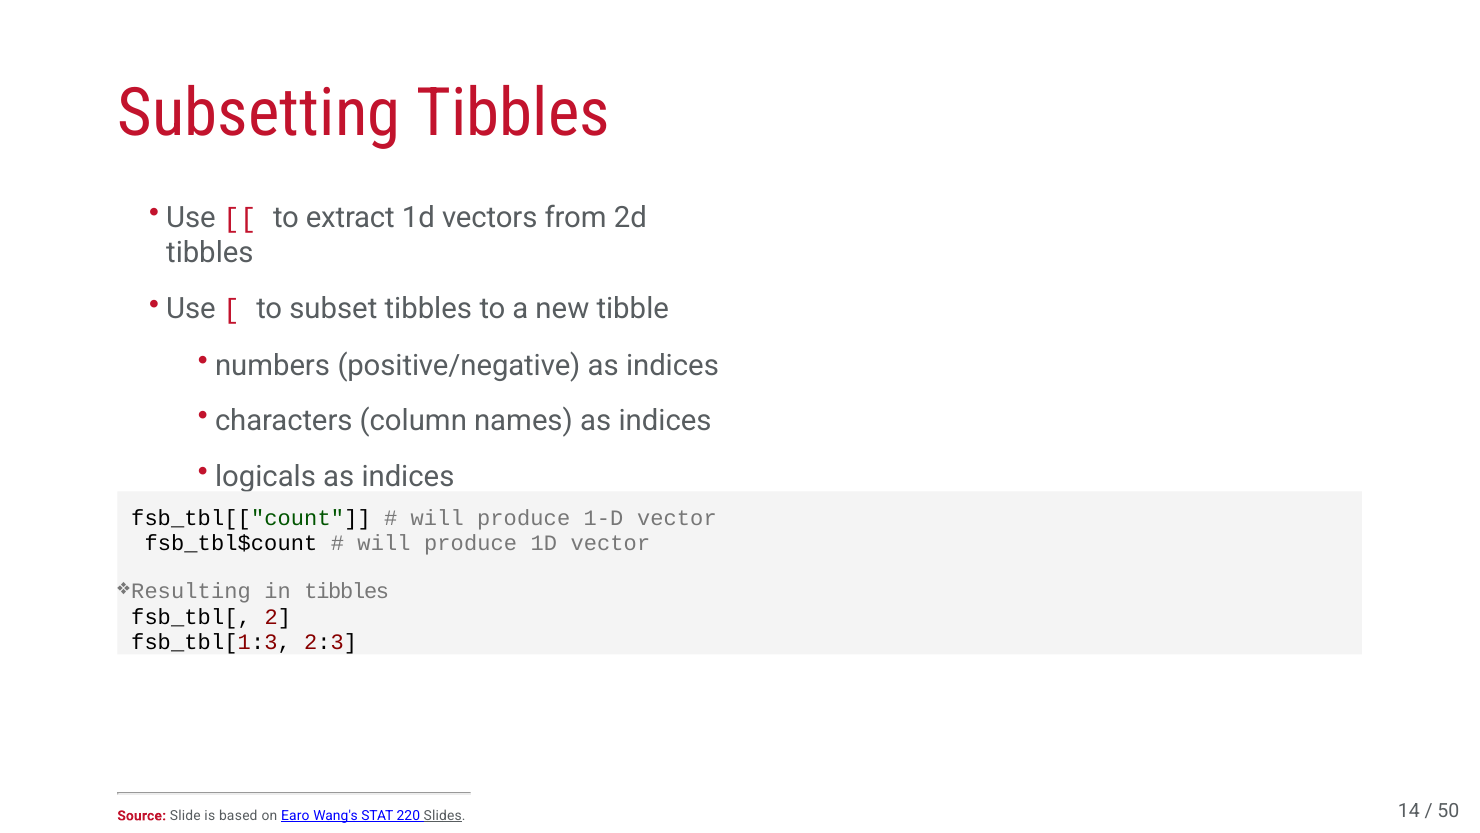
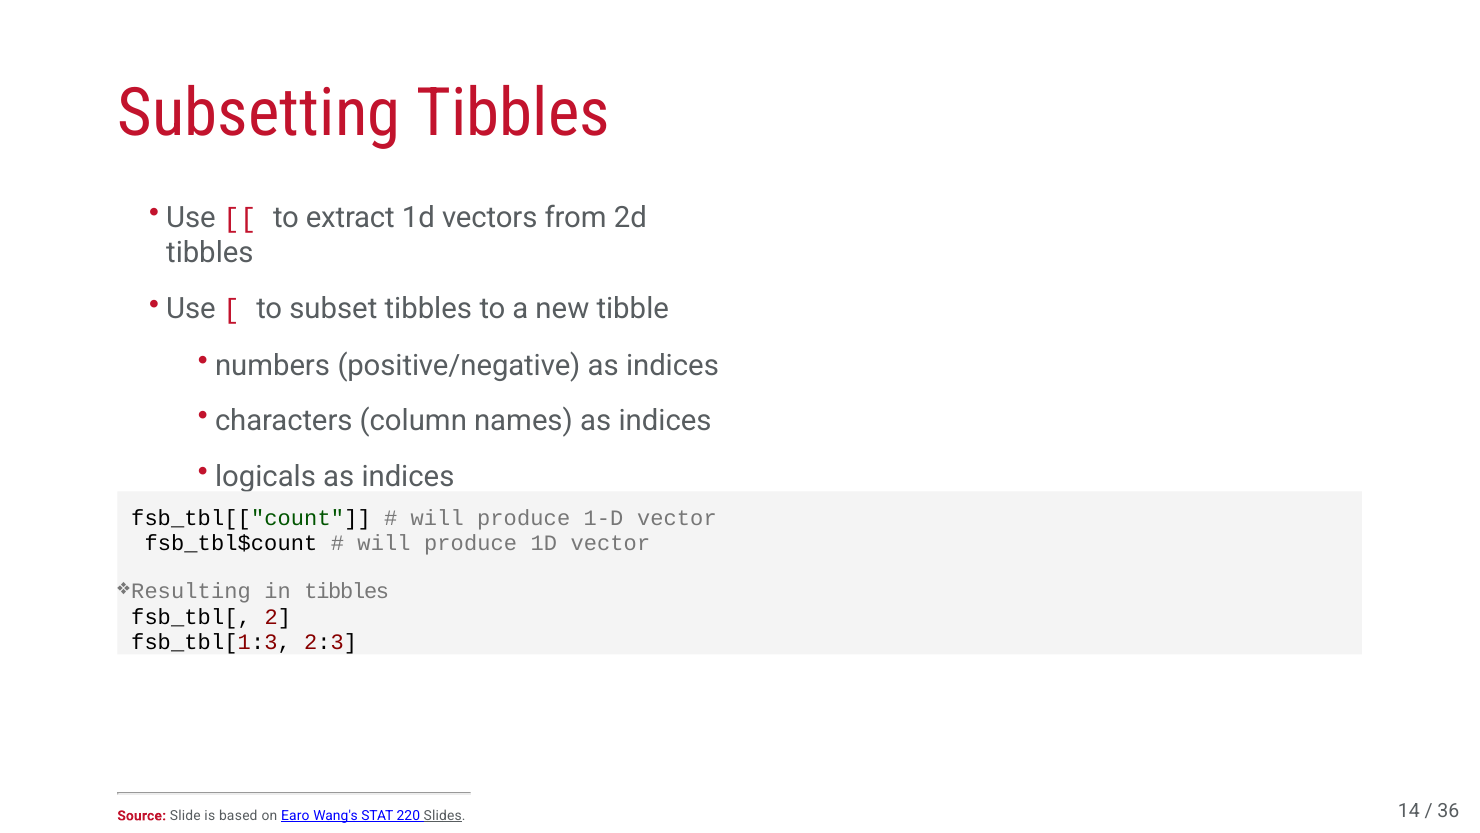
50: 50 -> 36 (1448, 811)
